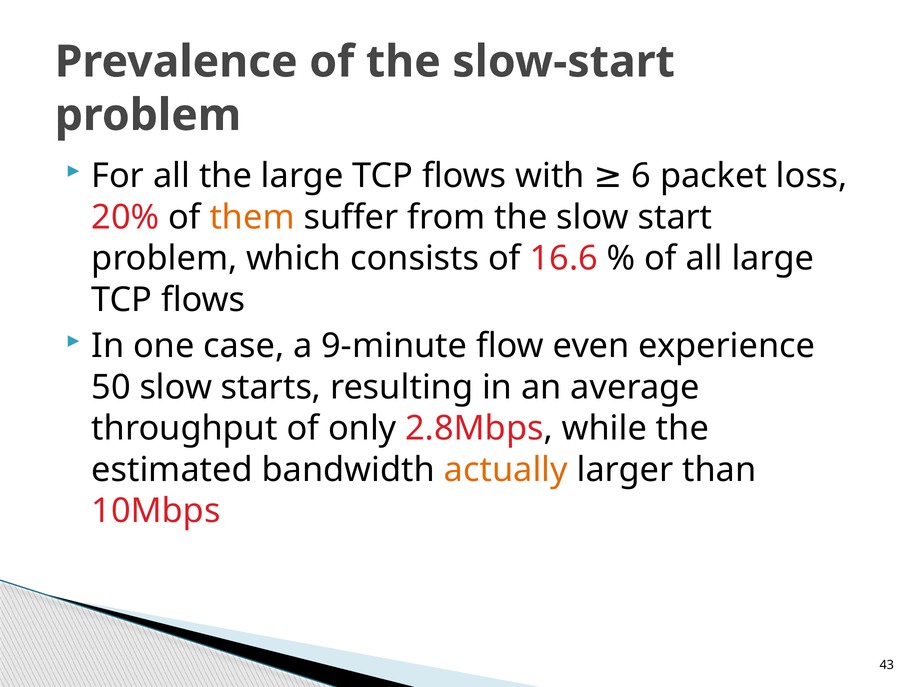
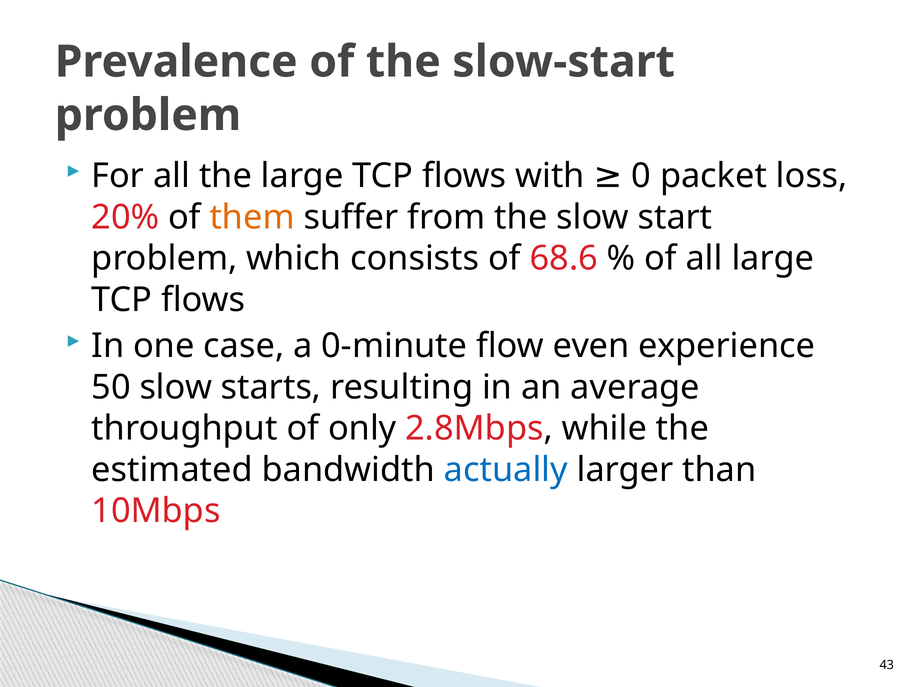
6: 6 -> 0 (641, 176)
16.6: 16.6 -> 68.6 (564, 258)
9-minute: 9-minute -> 0-minute (394, 346)
actually colour: orange -> blue (506, 470)
